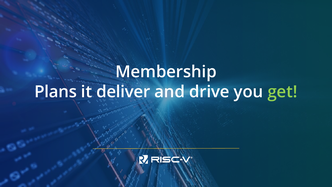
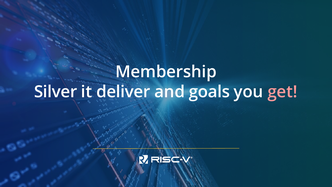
Plans: Plans -> Silver (56, 92)
drive: drive -> goals (209, 92)
get colour: light green -> pink (282, 92)
